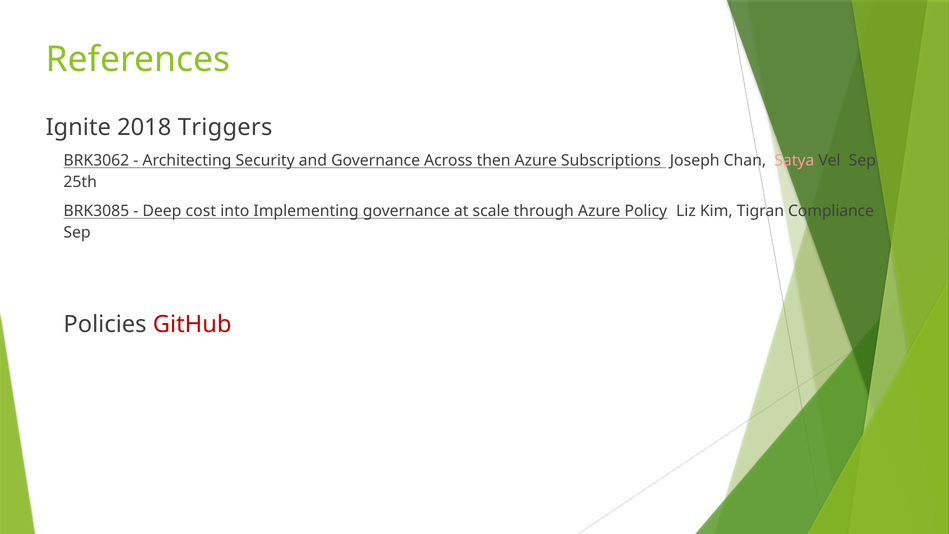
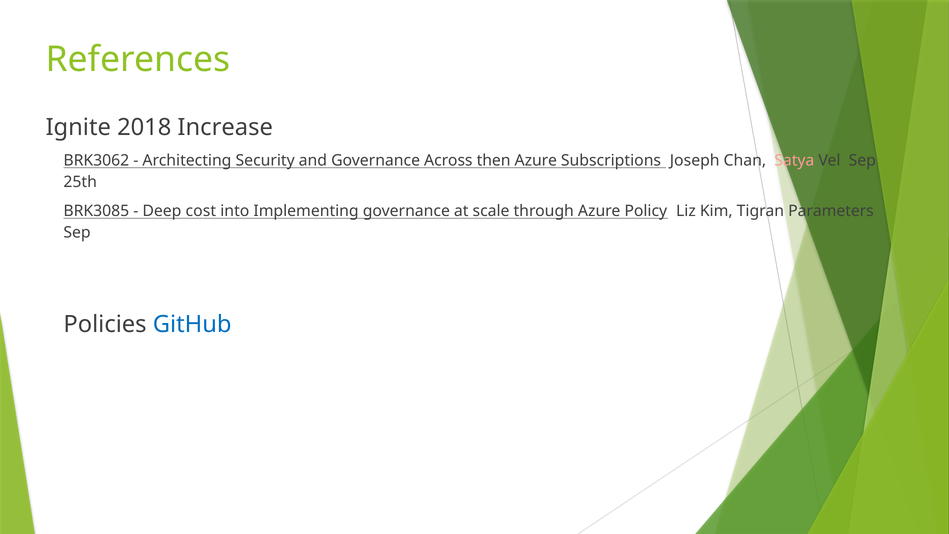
Triggers: Triggers -> Increase (225, 128)
Compliance: Compliance -> Parameters (831, 211)
GitHub colour: red -> blue (192, 324)
